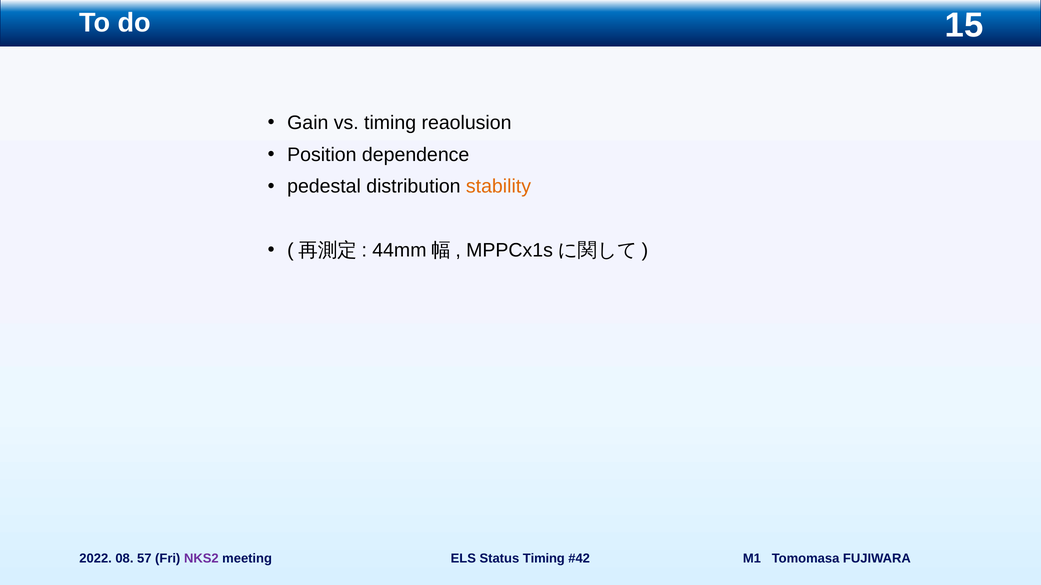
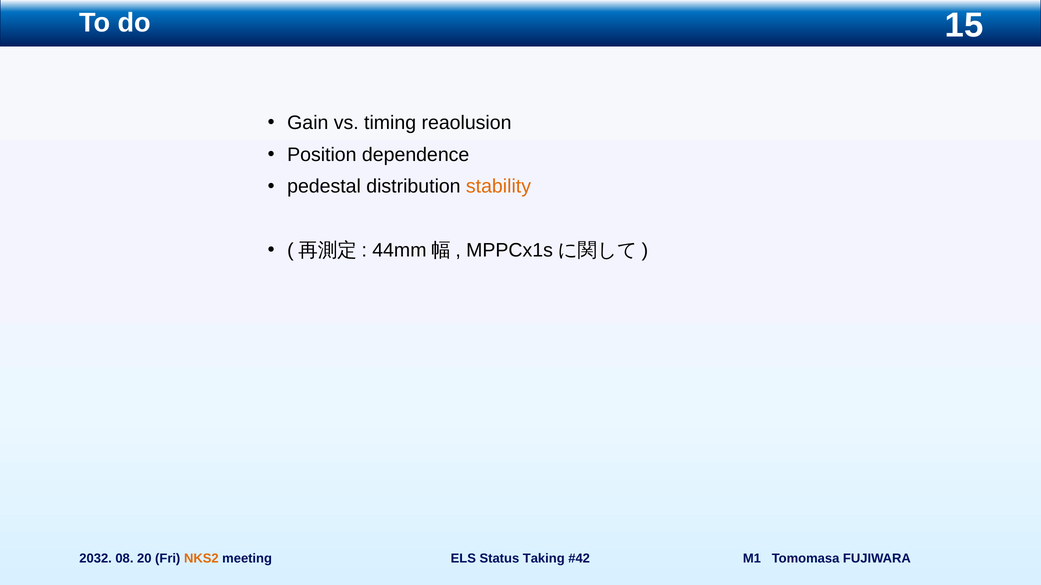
2022: 2022 -> 2032 (96, 559)
57: 57 -> 20 (144, 559)
NKS2 colour: purple -> orange (201, 559)
Status Timing: Timing -> Taking (544, 559)
